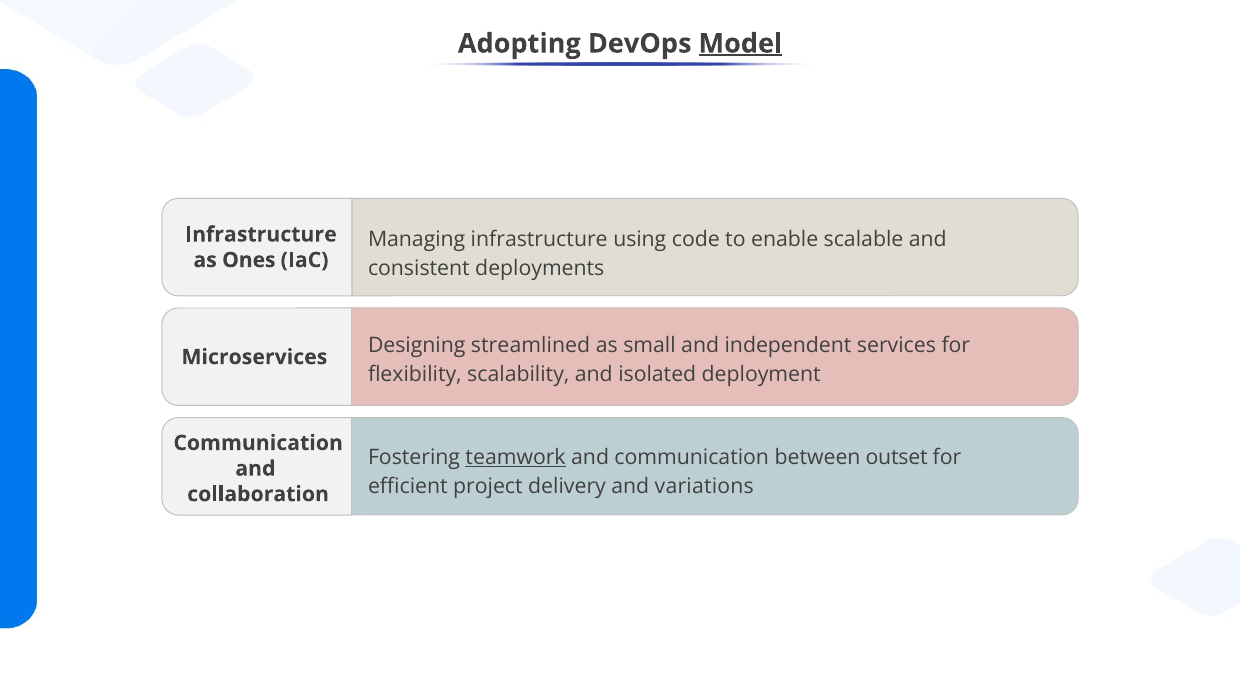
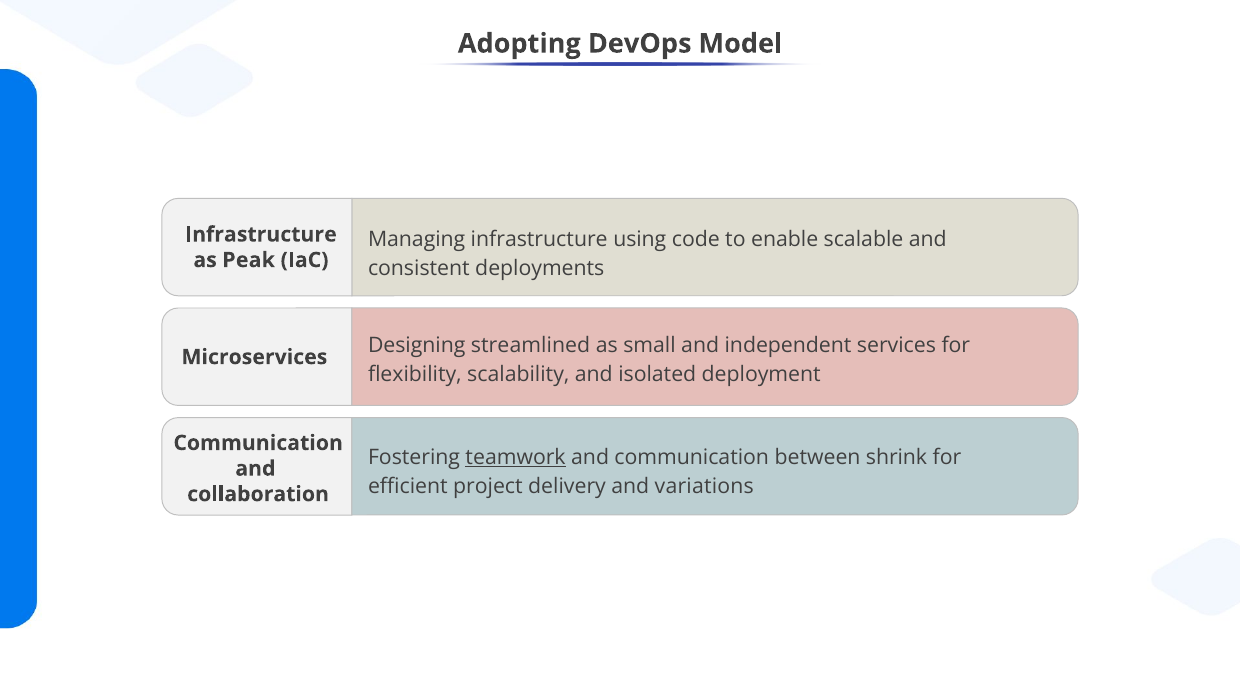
Model underline: present -> none (740, 44)
Ones: Ones -> Peak (249, 260)
outset: outset -> shrink (897, 457)
